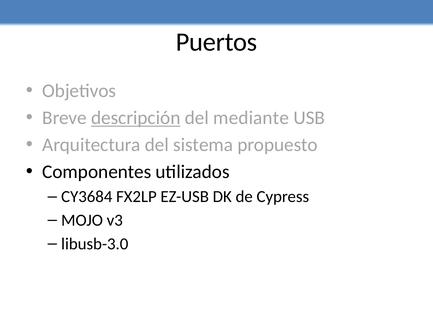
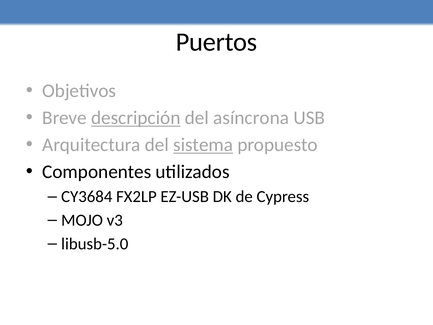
mediante: mediante -> asíncrona (251, 118)
sistema underline: none -> present (203, 145)
libusb-3.0: libusb-3.0 -> libusb-5.0 (95, 244)
